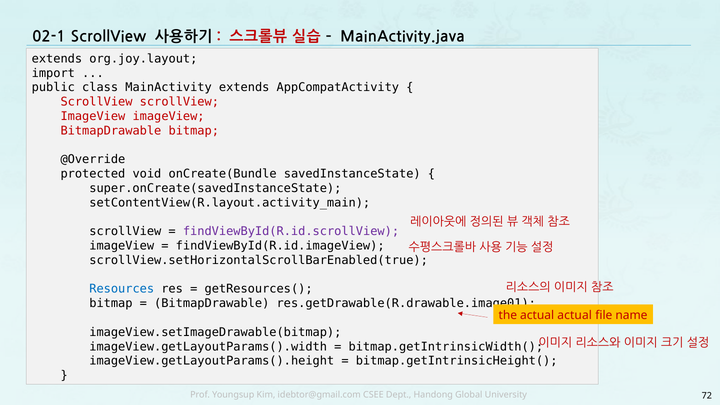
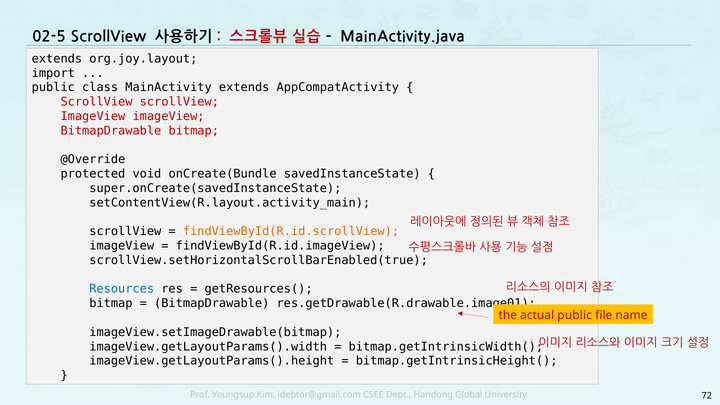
02-1: 02-1 -> 02-5 (49, 37)
findViewById(R.id.scrollView colour: purple -> orange (291, 231)
actual actual: actual -> public (575, 315)
